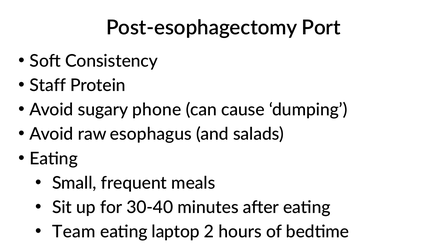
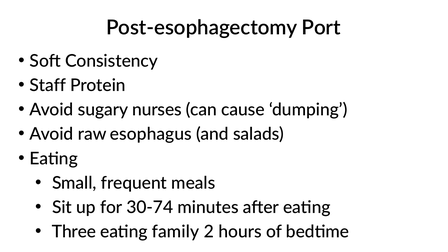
phone: phone -> nurses (157, 110)
30-40: 30-40 -> 30-74 (150, 207)
Team: Team -> Three (74, 232)
laptop: laptop -> family (176, 232)
